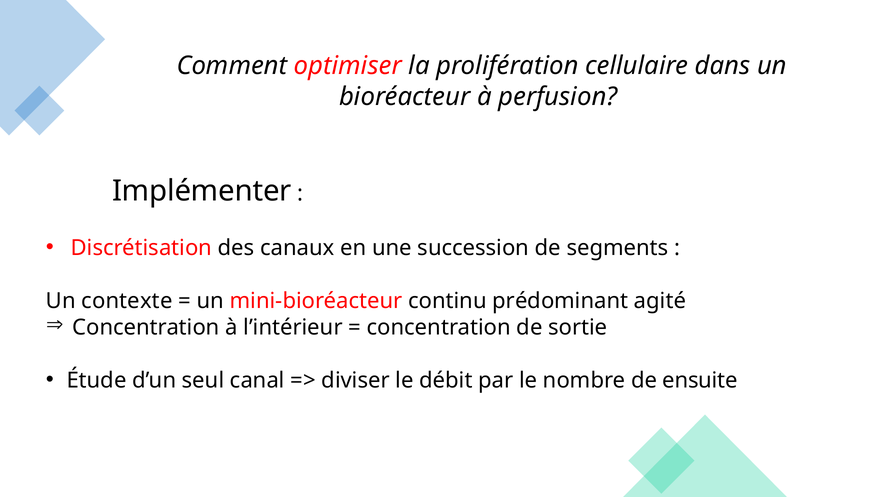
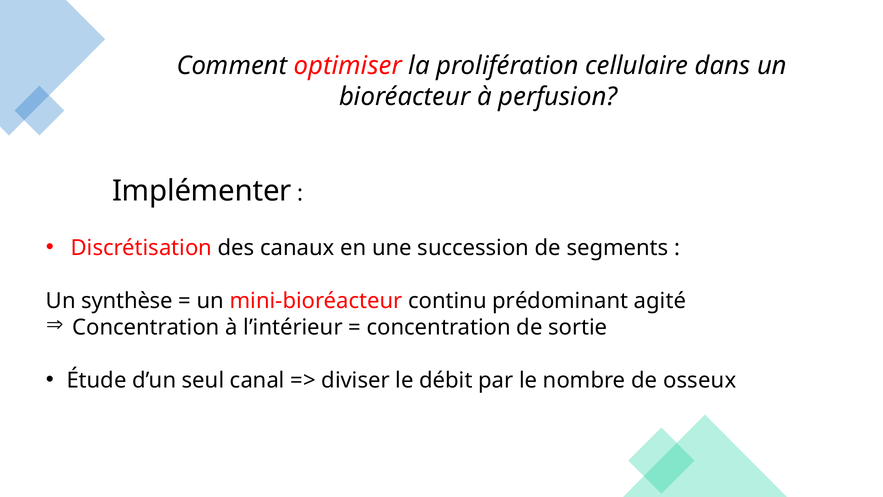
contexte: contexte -> synthèse (127, 301)
ensuite: ensuite -> osseux (700, 380)
